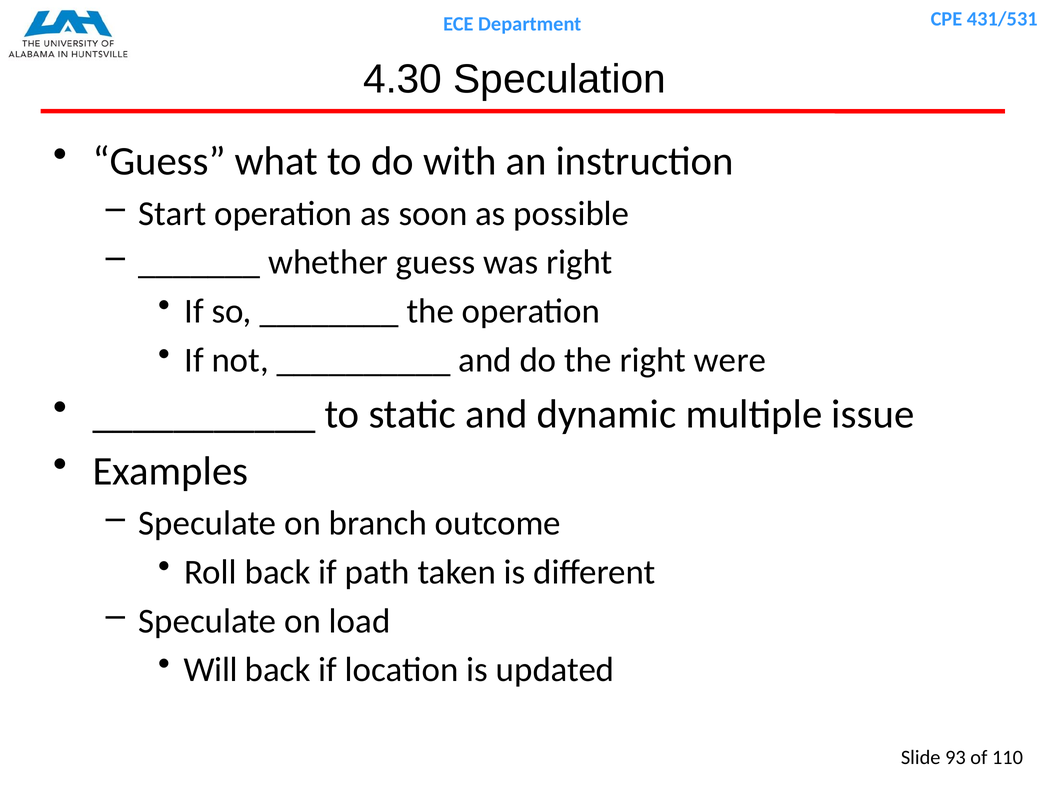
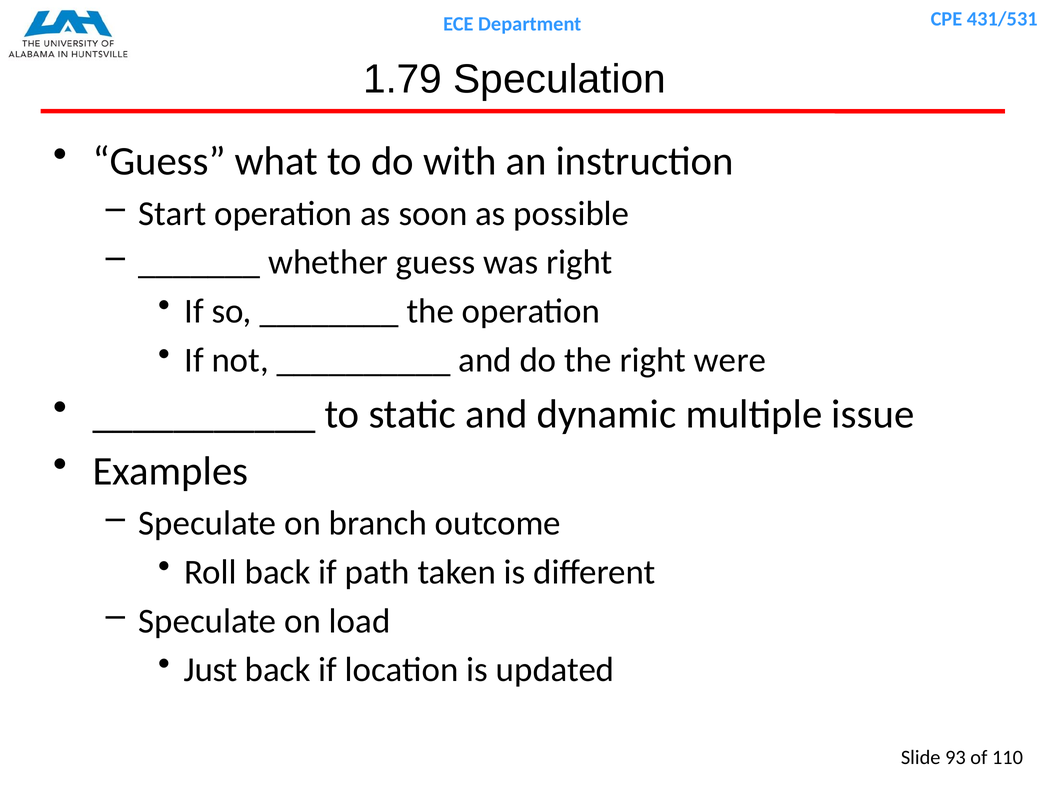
4.30: 4.30 -> 1.79 (403, 79)
Will: Will -> Just (211, 670)
